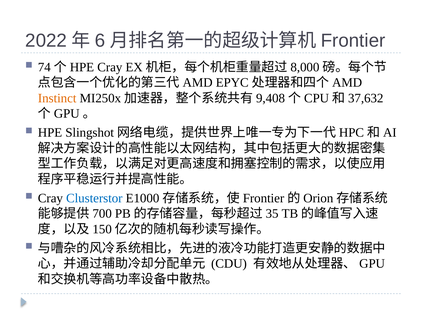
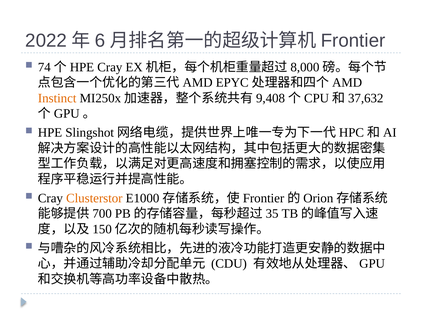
Clusterstor colour: blue -> orange (94, 198)
